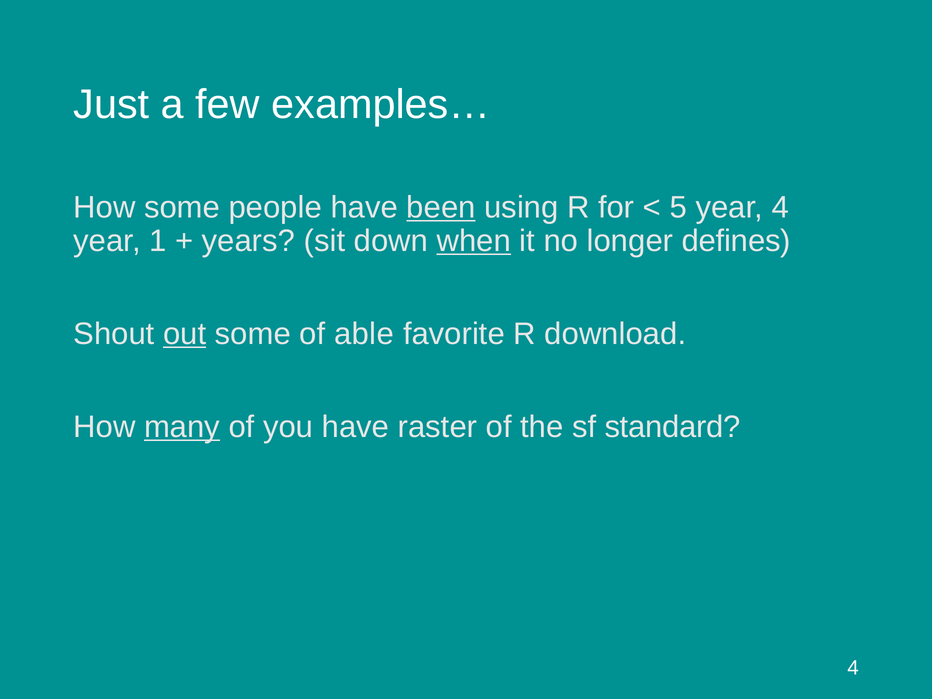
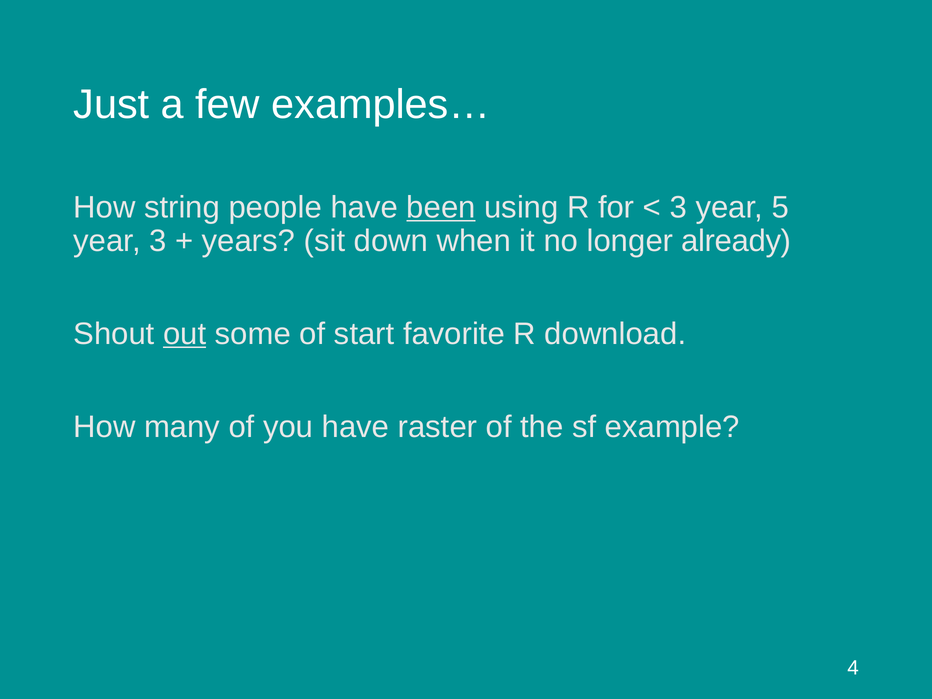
How some: some -> string (182, 207)
5: 5 -> 3 (678, 207)
year 4: 4 -> 5 (780, 207)
year 1: 1 -> 3 (158, 241)
when underline: present -> none (474, 241)
defines: defines -> already (736, 241)
able: able -> start (364, 334)
many underline: present -> none (182, 427)
standard: standard -> example (672, 427)
